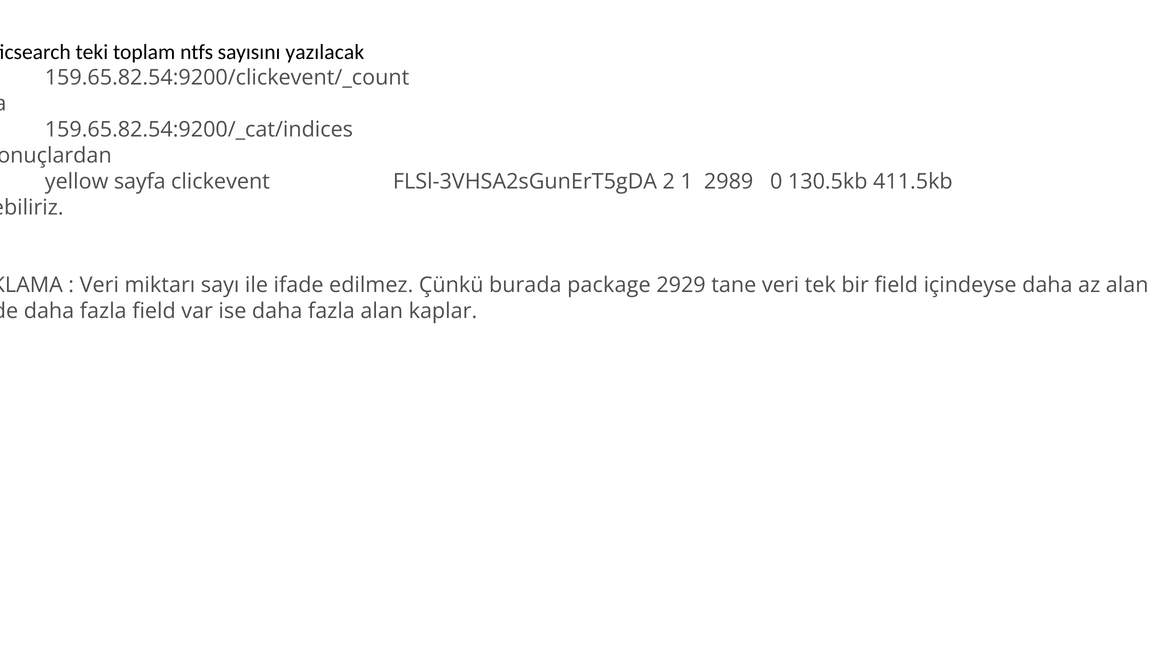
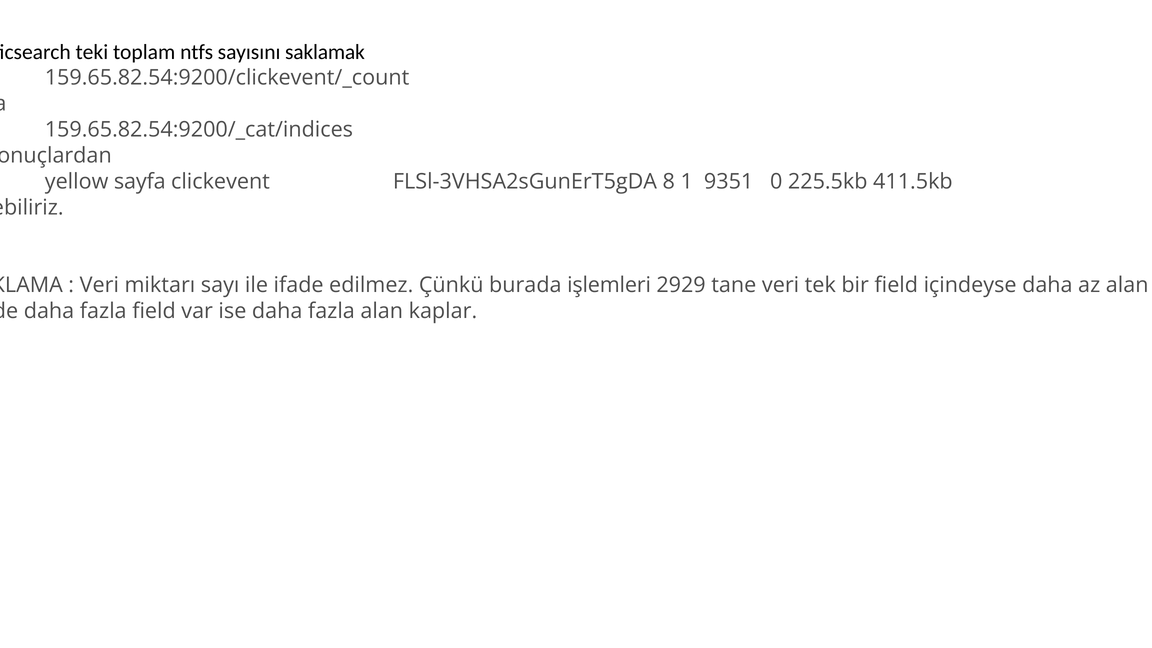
yazılacak: yazılacak -> saklamak (325, 52)
2: 2 -> 8 (669, 182)
2989: 2989 -> 9351 (729, 182)
130.5kb: 130.5kb -> 225.5kb (828, 182)
package: package -> işlemleri (609, 285)
